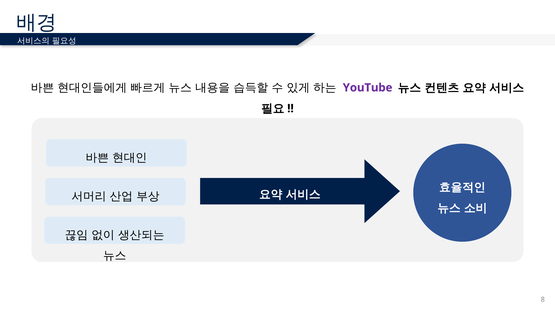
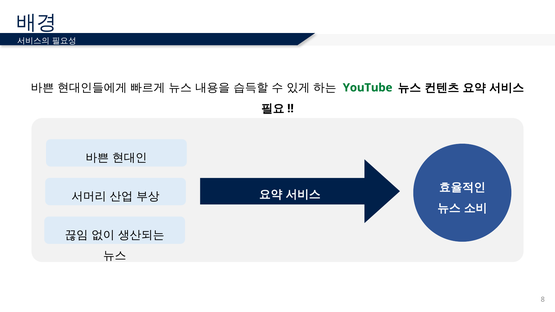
YouTube colour: purple -> green (368, 88)
